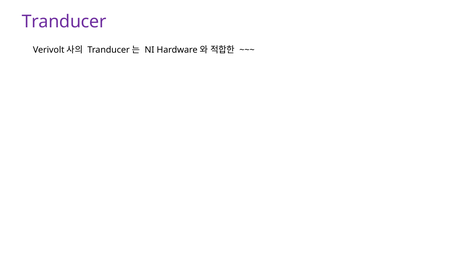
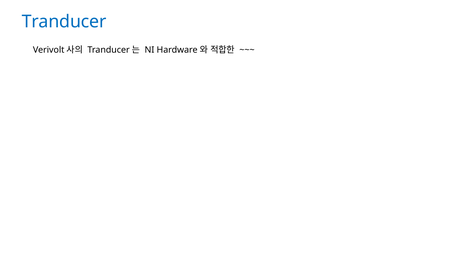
Tranducer colour: purple -> blue (64, 22)
